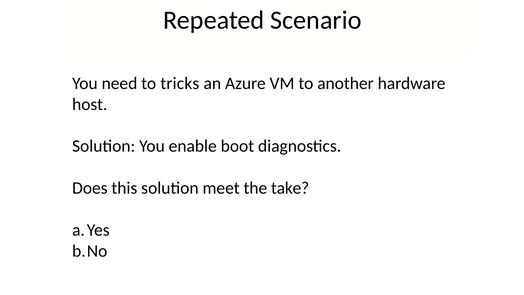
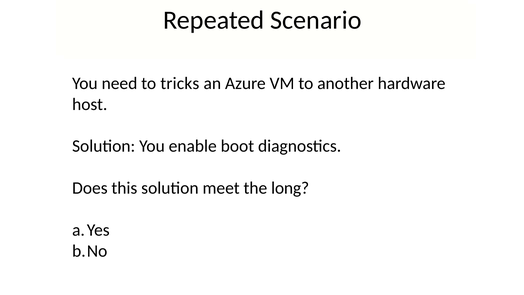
take: take -> long (290, 188)
